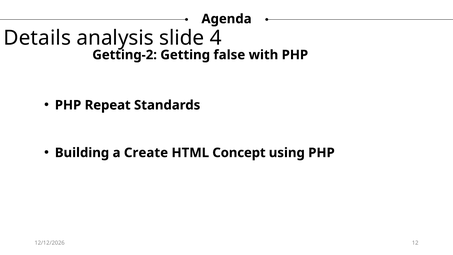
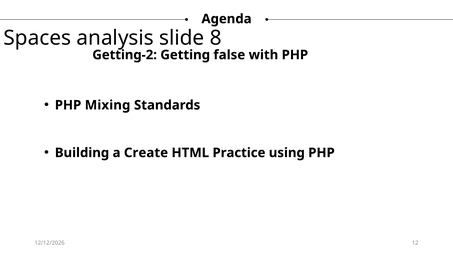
Details: Details -> Spaces (37, 38)
4: 4 -> 8 (216, 38)
Repeat: Repeat -> Mixing (108, 105)
Concept: Concept -> Practice (239, 153)
